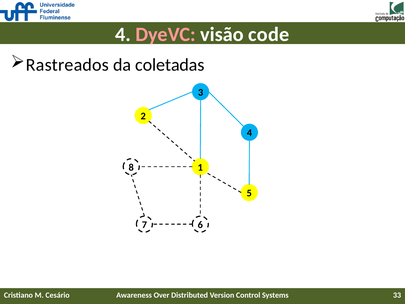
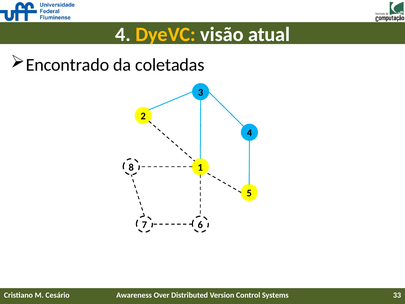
DyeVC colour: pink -> yellow (166, 34)
code: code -> atual (269, 34)
Rastreados: Rastreados -> Encontrado (68, 65)
